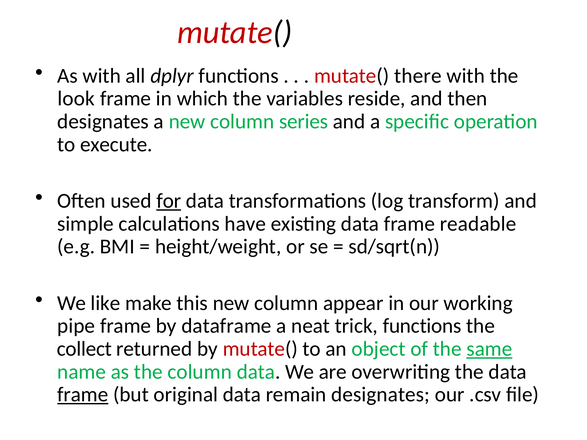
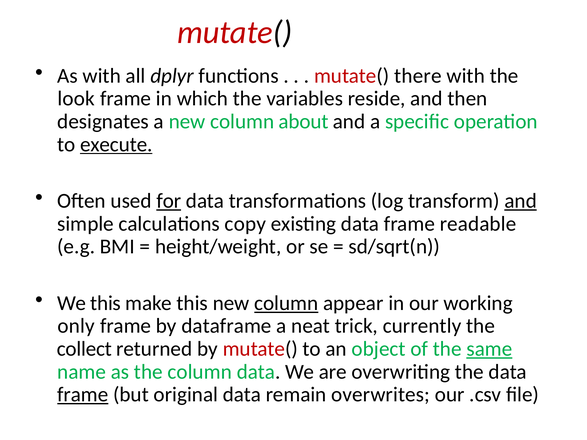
series: series -> about (304, 122)
execute underline: none -> present (116, 144)
and underline: none -> present (521, 201)
have: have -> copy (245, 224)
We like: like -> this (106, 303)
column underline: none -> present (286, 303)
pipe: pipe -> only (76, 326)
trick functions: functions -> currently (422, 326)
remain designates: designates -> overwrites (381, 395)
